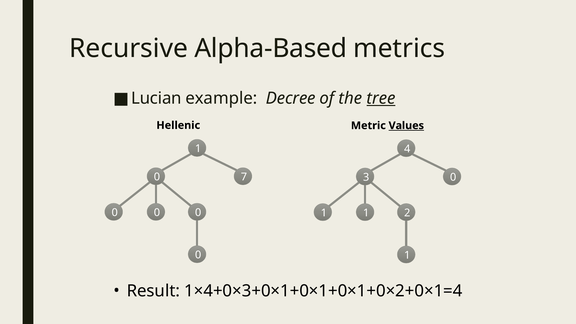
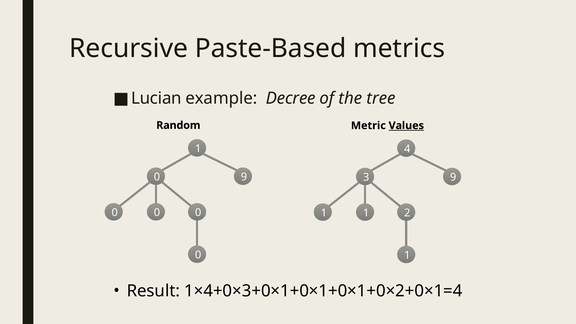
Alpha-Based: Alpha-Based -> Paste-Based (271, 48)
tree underline: present -> none (381, 98)
Hellenic: Hellenic -> Random (178, 125)
0 7: 7 -> 9 (244, 177)
3 0: 0 -> 9 (453, 177)
